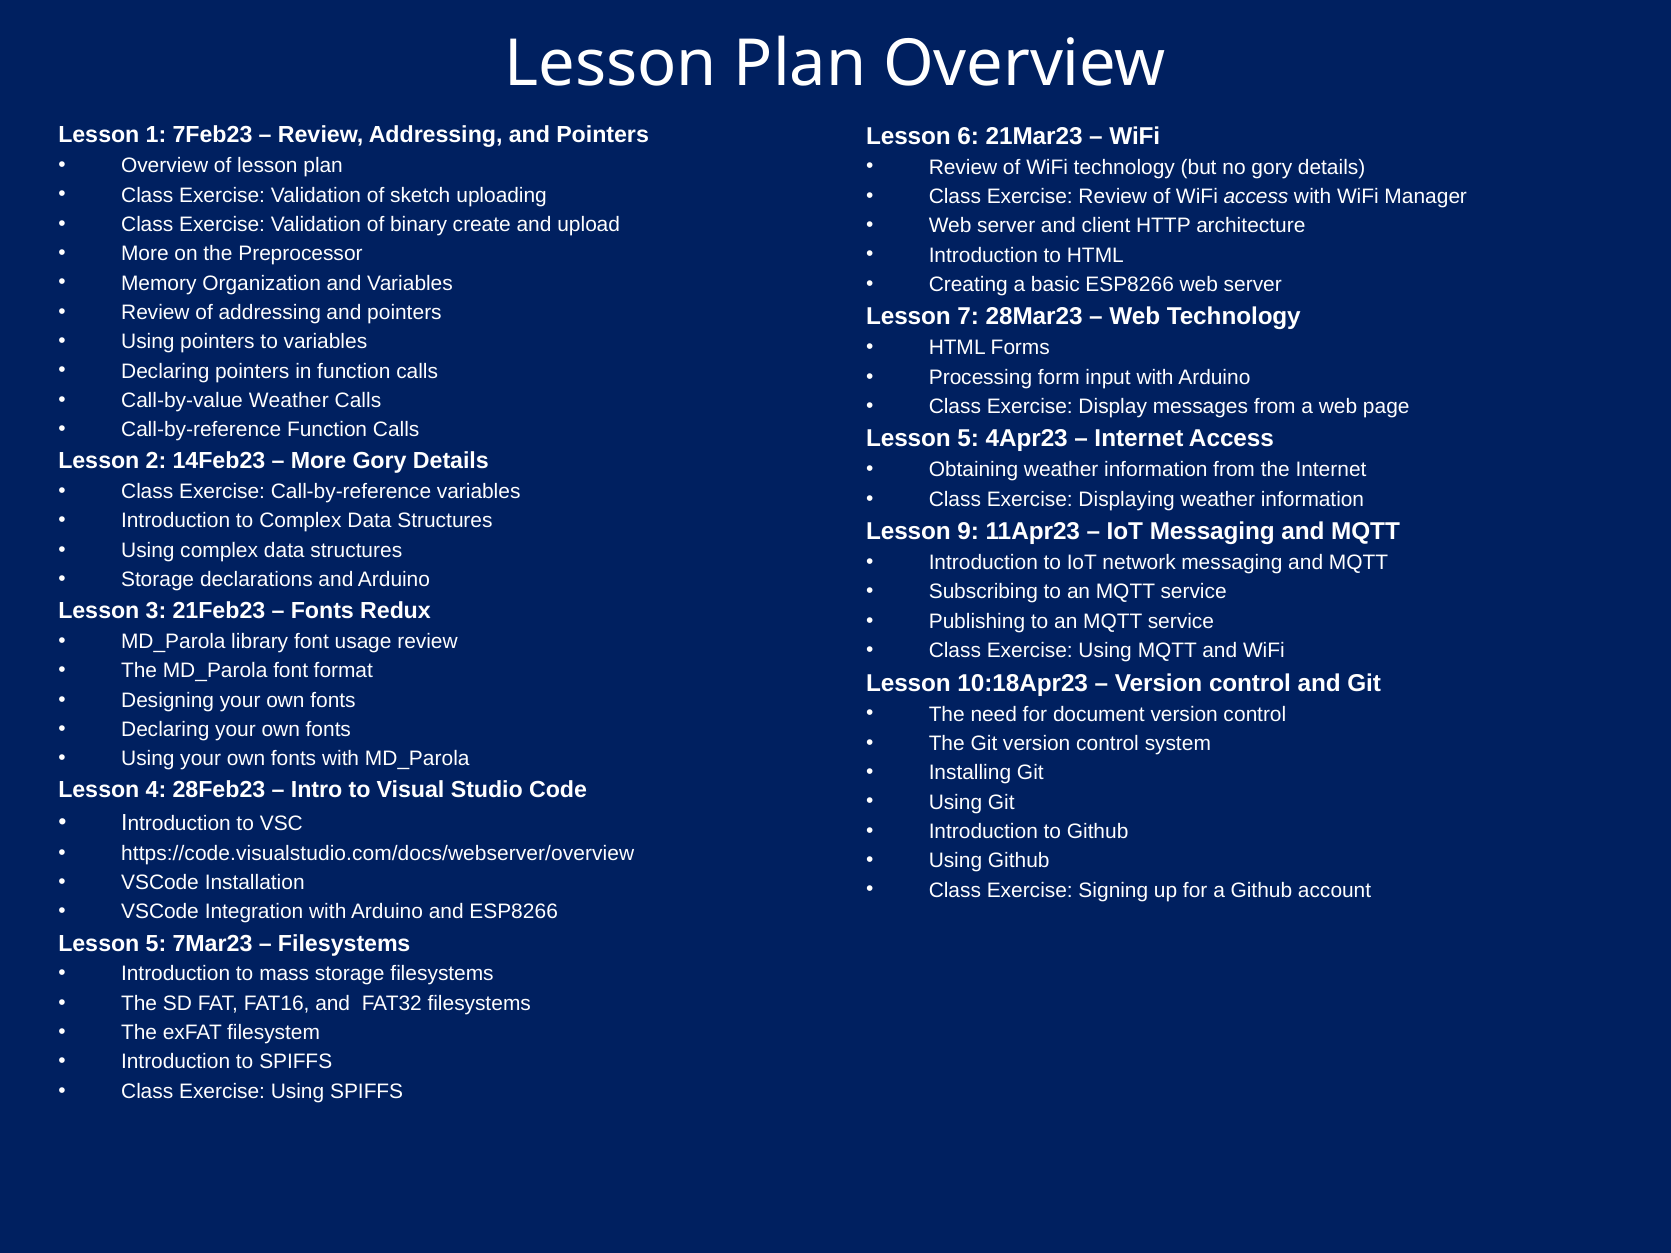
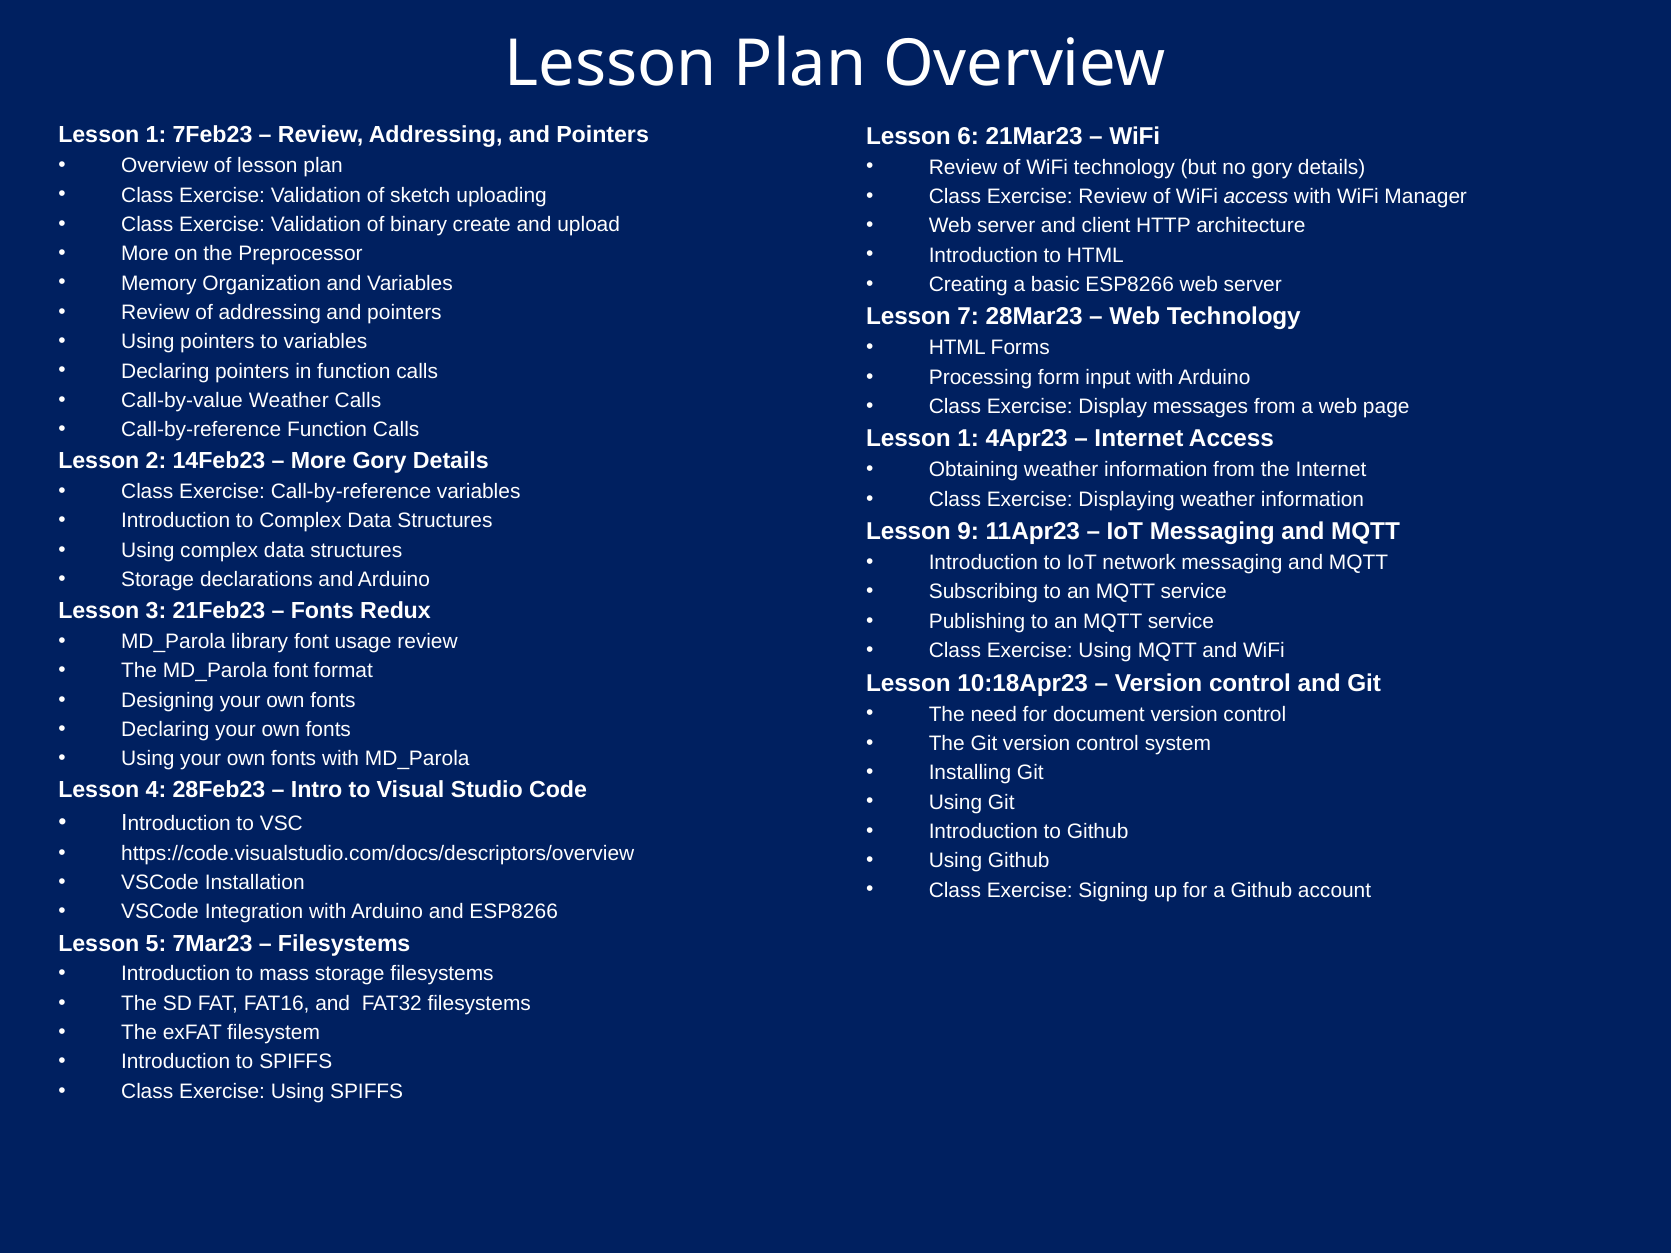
5: 5 -> 1 (968, 439)
https://code.visualstudio.com/docs/webserver/overview: https://code.visualstudio.com/docs/webserver/overview -> https://code.visualstudio.com/docs/descriptors/overview (378, 854)
